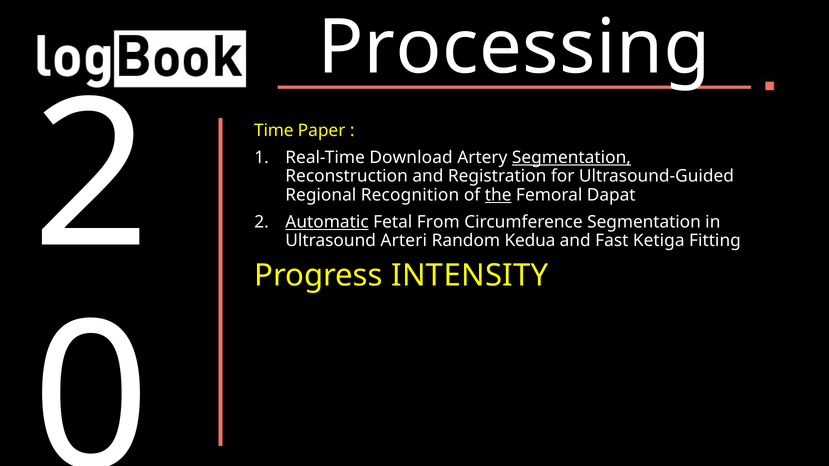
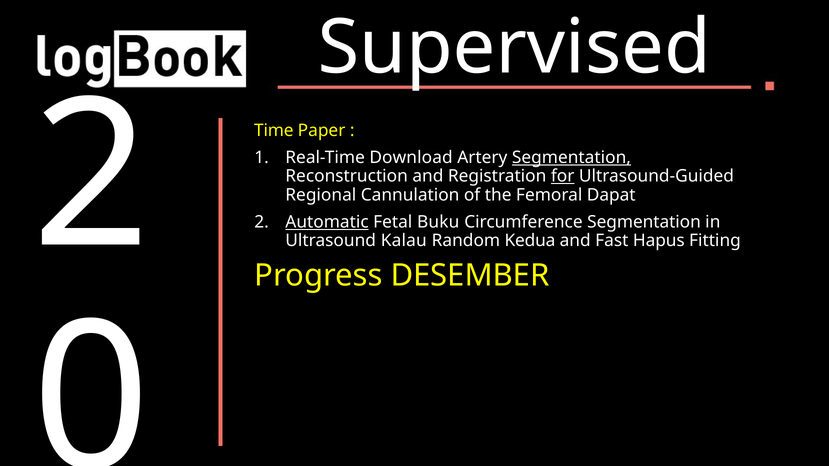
Processing: Processing -> Supervised (514, 48)
for underline: none -> present (563, 176)
Recognition: Recognition -> Cannulation (410, 195)
the underline: present -> none (498, 195)
From: From -> Buku (438, 222)
Arteri: Arteri -> Kalau (404, 241)
Ketiga: Ketiga -> Hapus (659, 241)
INTENSITY: INTENSITY -> DESEMBER (470, 276)
